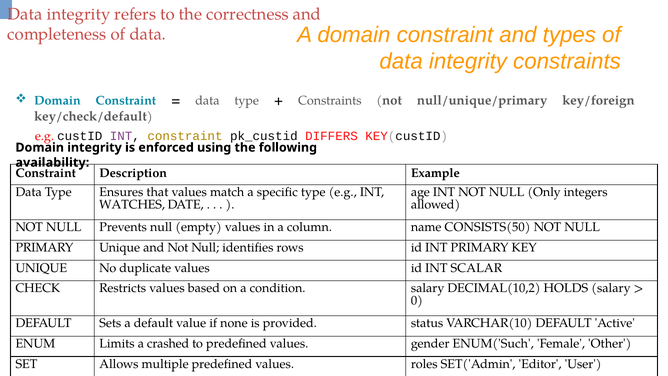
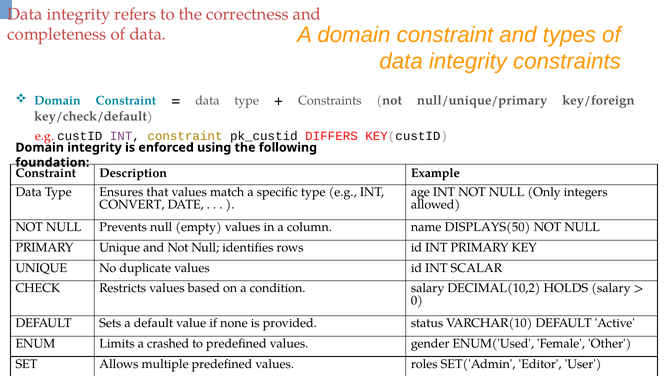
availability: availability -> foundation (52, 162)
WATCHES: WATCHES -> CONVERT (132, 205)
CONSISTS(50: CONSISTS(50 -> DISPLAYS(50 (488, 227)
ENUM('Such: ENUM('Such -> ENUM('Used (493, 343)
